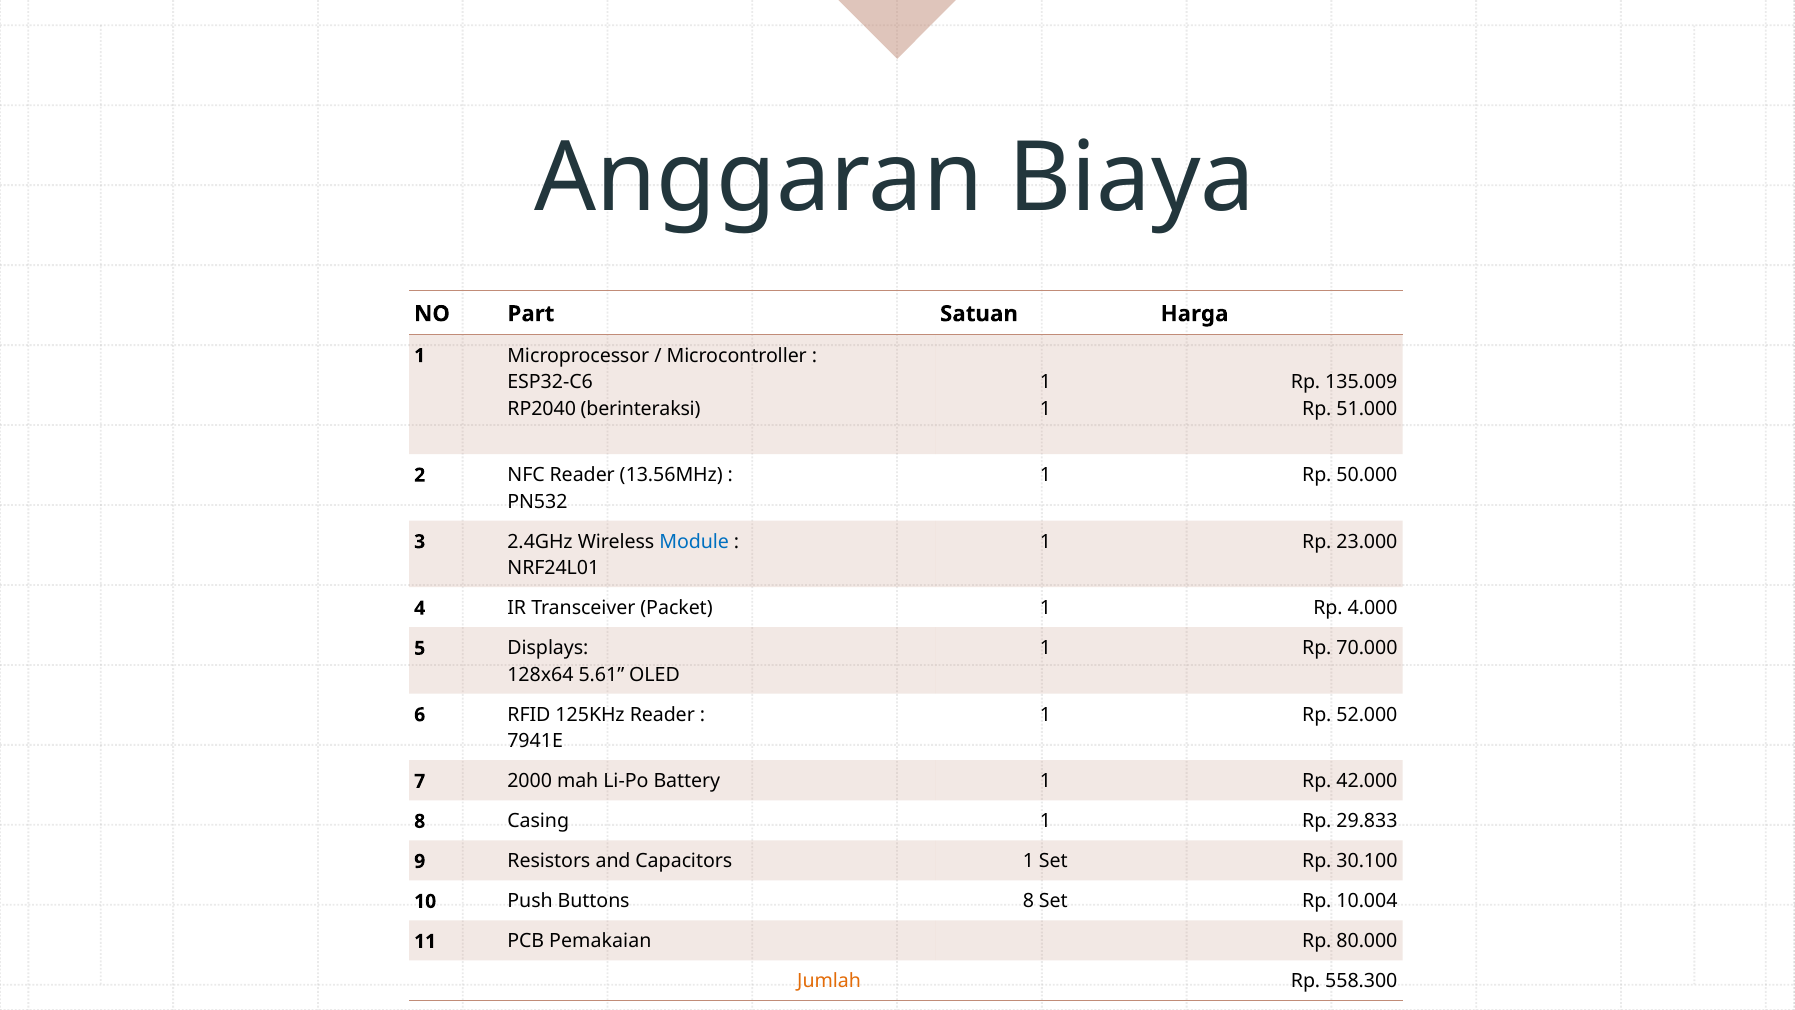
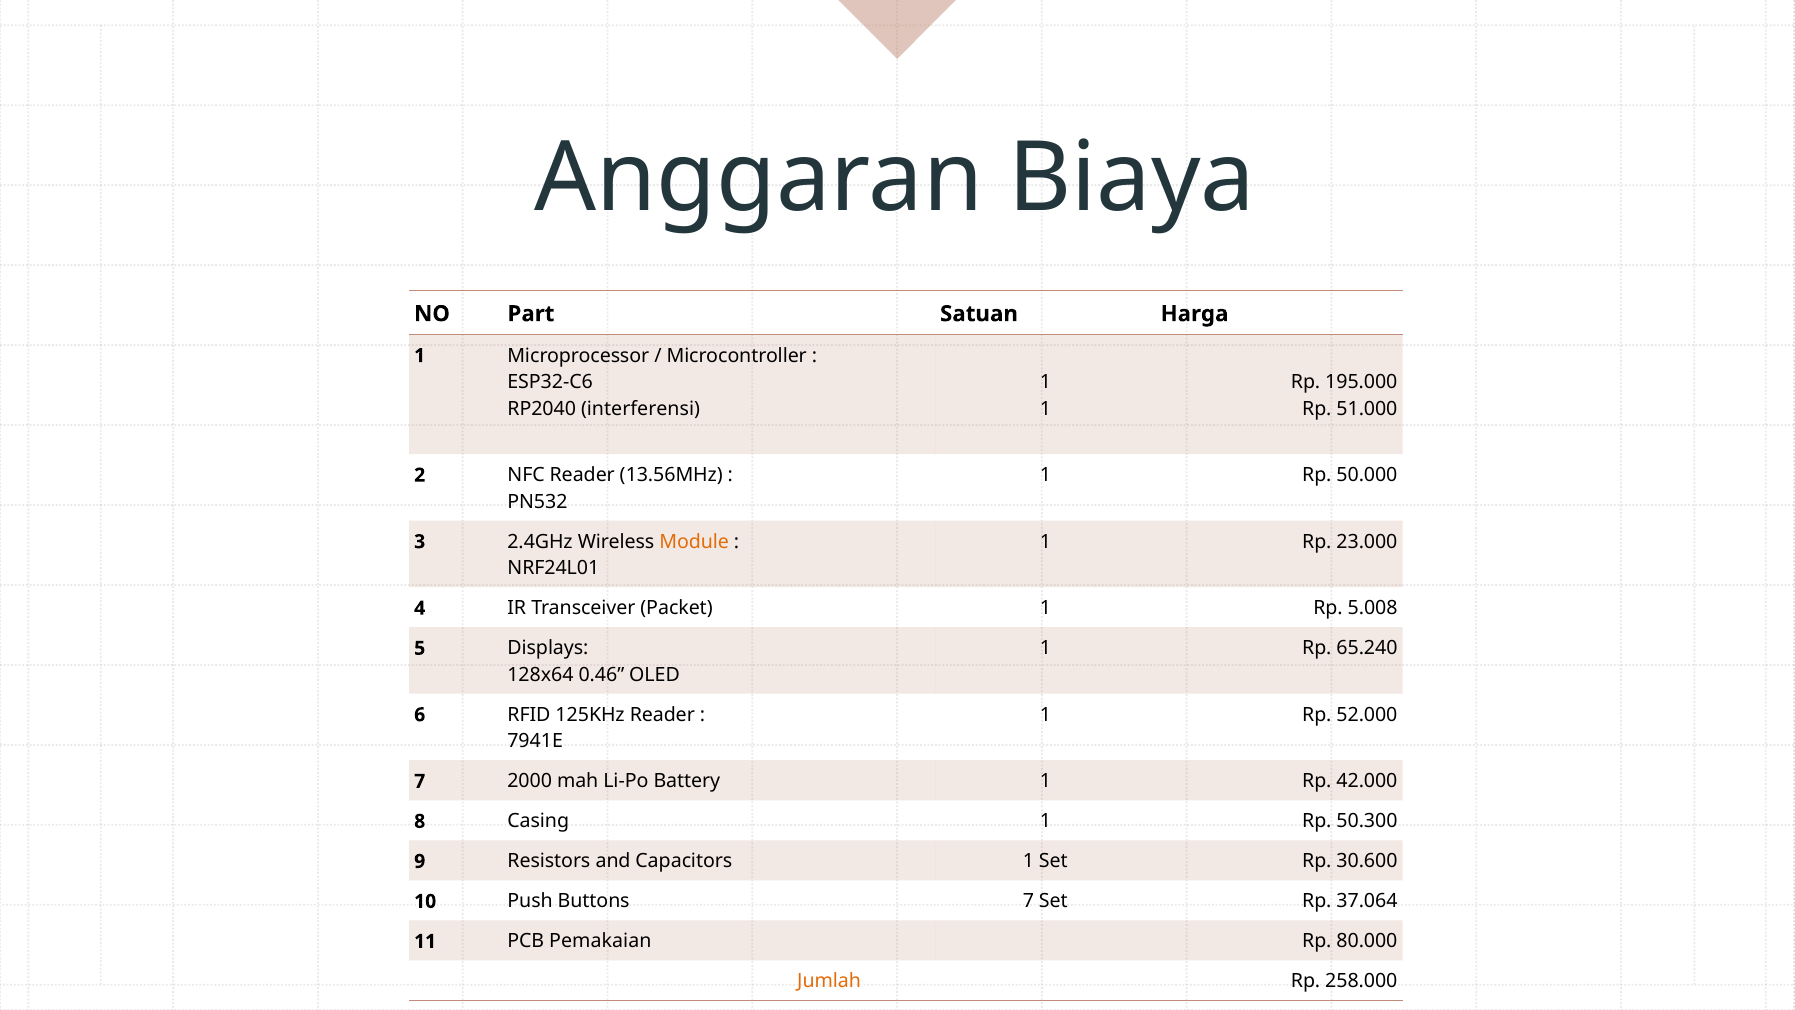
135.009: 135.009 -> 195.000 (1361, 382)
berinteraksi: berinteraksi -> interferensi (640, 409)
Module colour: blue -> orange (694, 542)
4.000: 4.000 -> 5.008 (1373, 608)
70.000: 70.000 -> 65.240 (1367, 648)
5.61: 5.61 -> 0.46 (601, 675)
29.833: 29.833 -> 50.300 (1367, 821)
30.100: 30.100 -> 30.600 (1367, 861)
Buttons 8: 8 -> 7 (1028, 901)
10.004: 10.004 -> 37.064 (1367, 901)
558.300: 558.300 -> 258.000 (1361, 981)
